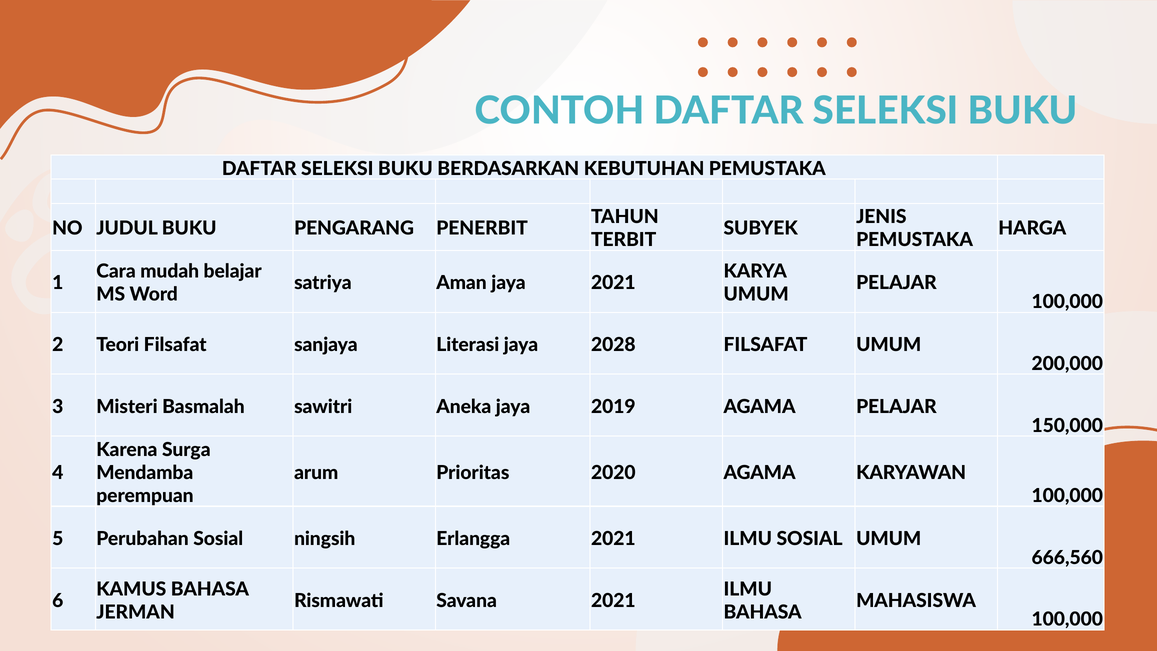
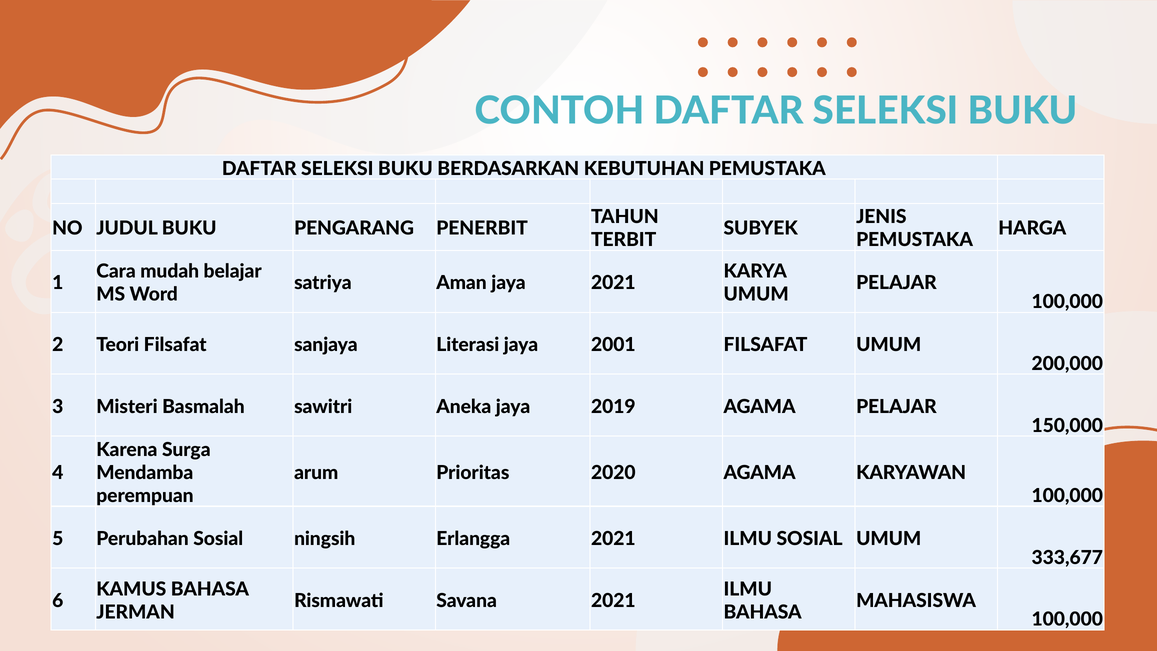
2028: 2028 -> 2001 (613, 345)
666,560: 666,560 -> 333,677 (1067, 558)
